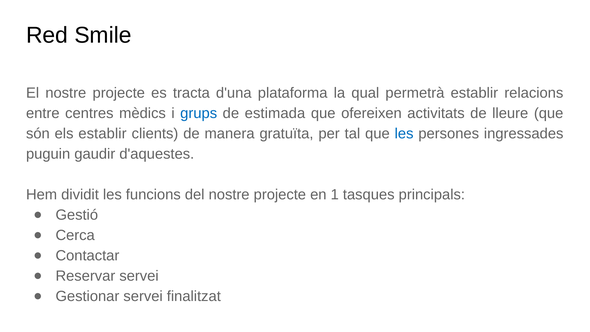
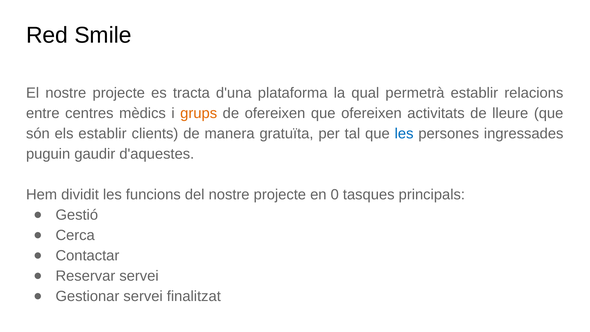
grups colour: blue -> orange (199, 113)
de estimada: estimada -> ofereixen (275, 113)
1: 1 -> 0 (335, 195)
